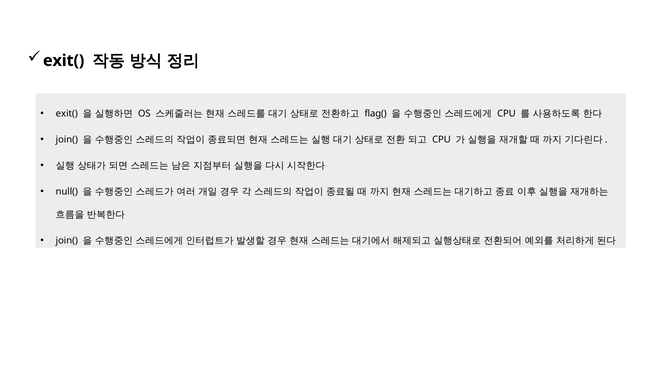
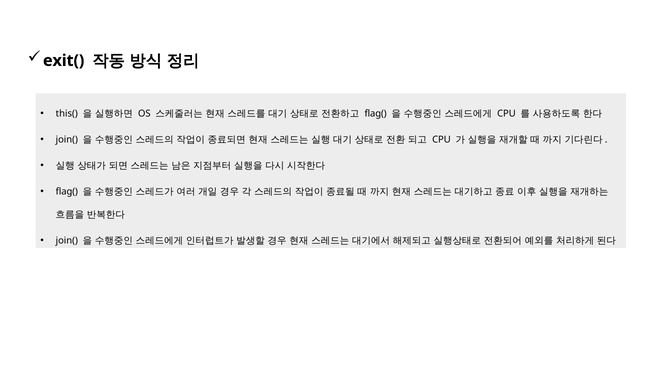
exit(: exit( -> this( (67, 113)
null(: null( -> flag( (67, 192)
